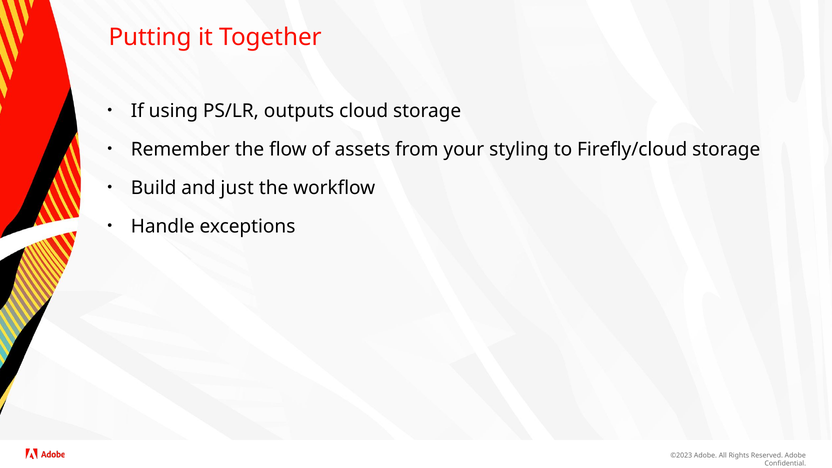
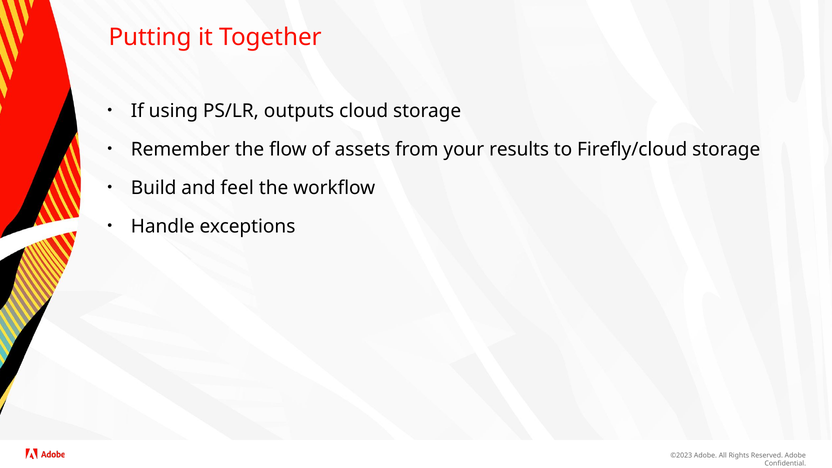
styling: styling -> results (519, 149)
just: just -> feel (237, 188)
